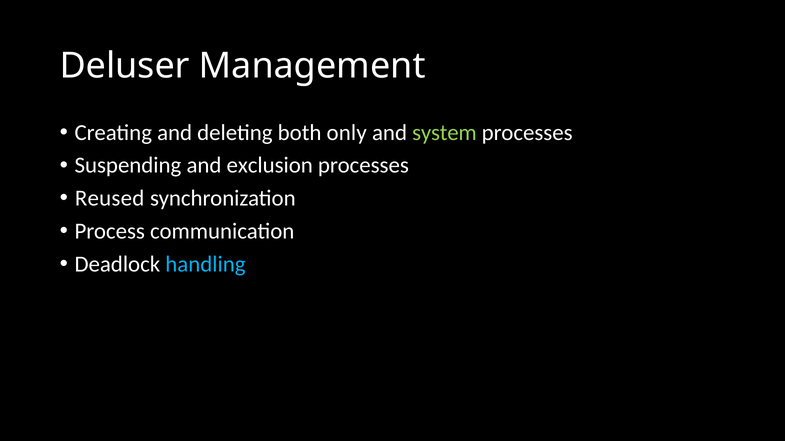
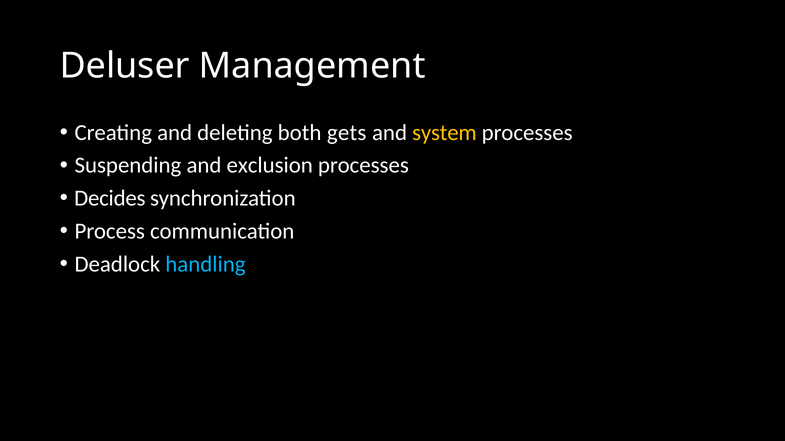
only: only -> gets (347, 133)
system colour: light green -> yellow (444, 133)
Reused: Reused -> Decides (110, 199)
